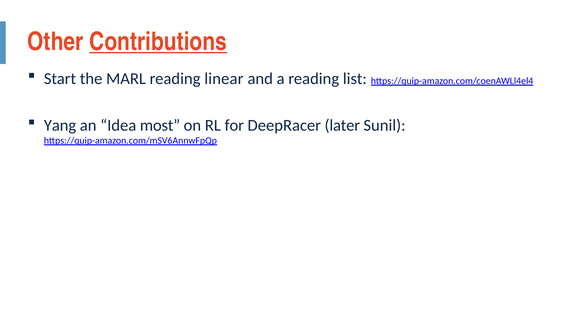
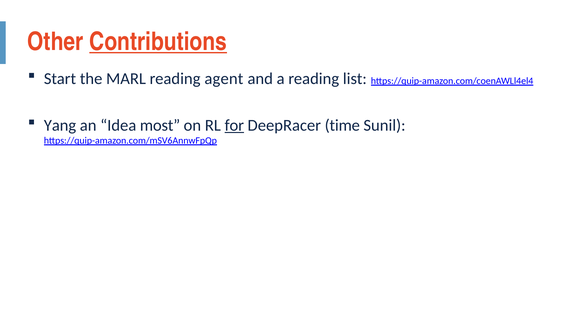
linear: linear -> agent (224, 79)
for underline: none -> present (234, 125)
later: later -> time (342, 125)
